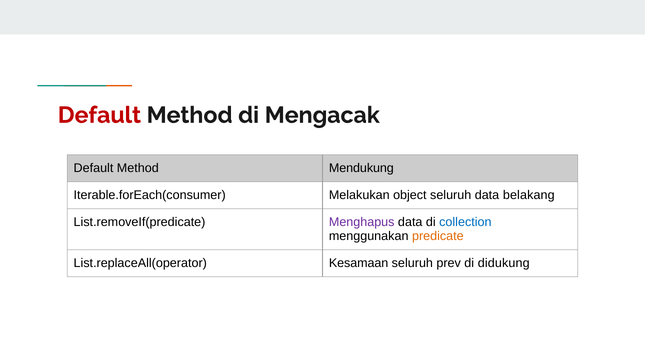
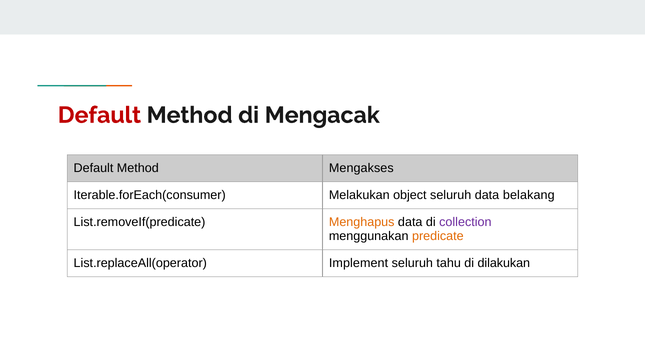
Mendukung: Mendukung -> Mengakses (361, 168)
Menghapus colour: purple -> orange (362, 222)
collection colour: blue -> purple (465, 222)
Kesamaan: Kesamaan -> Implement (359, 263)
prev: prev -> tahu (449, 263)
didukung: didukung -> dilakukan (504, 263)
